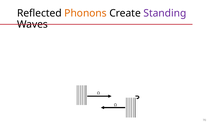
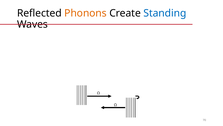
Standing colour: purple -> blue (165, 13)
